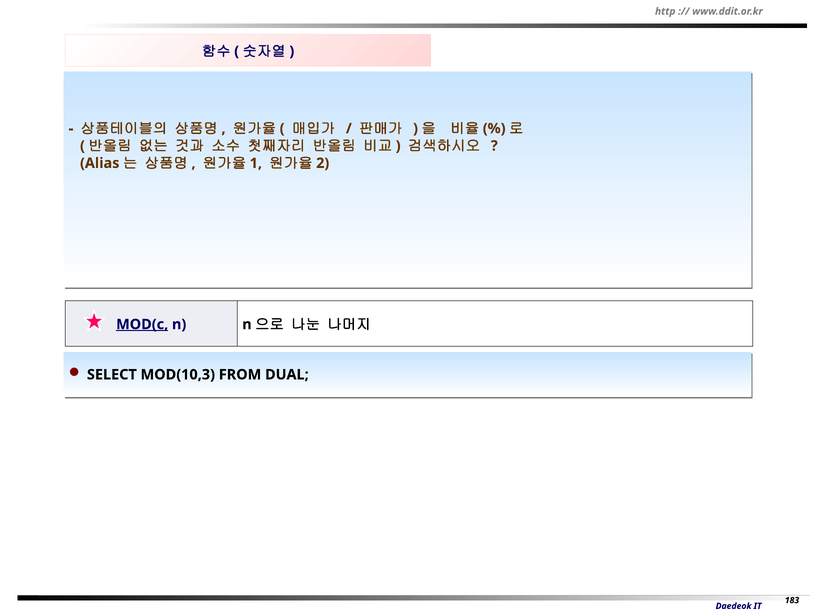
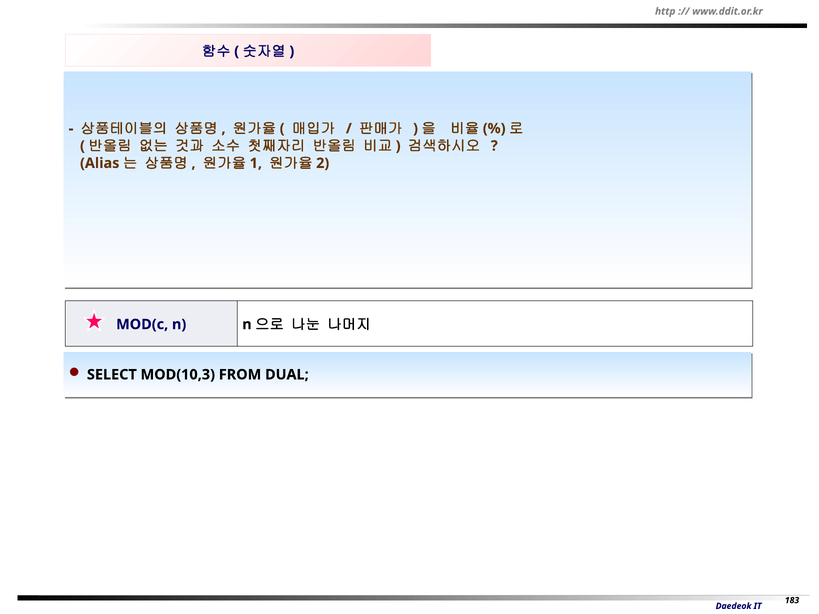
MOD(c underline: present -> none (142, 325)
